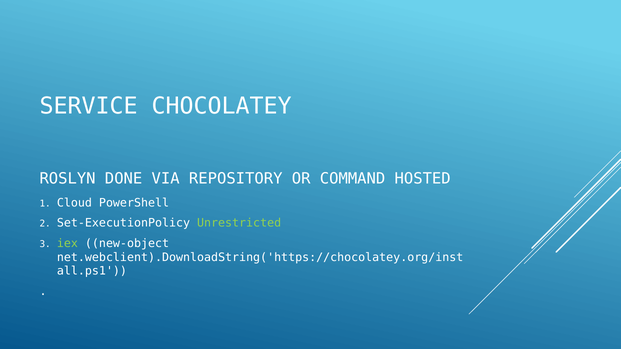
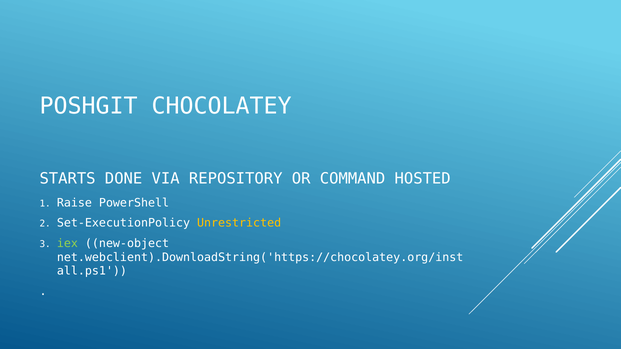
SERVICE: SERVICE -> POSHGIT (89, 106)
ROSLYN: ROSLYN -> STARTS (68, 179)
Cloud: Cloud -> Raise (74, 203)
Unrestricted colour: light green -> yellow (239, 223)
